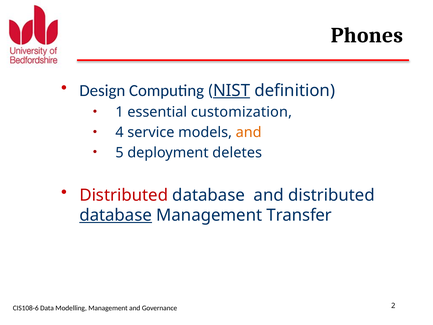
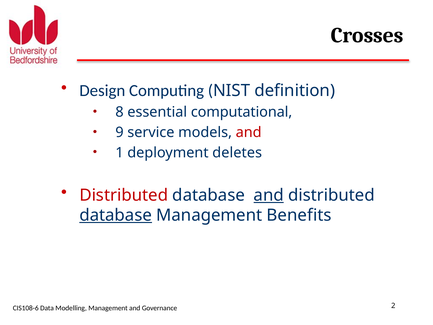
Phones: Phones -> Crosses (367, 35)
NIST underline: present -> none (232, 91)
1: 1 -> 8 (120, 112)
customization: customization -> computational (242, 112)
4: 4 -> 9 (120, 132)
and colour: orange -> red (249, 132)
5: 5 -> 1 (120, 152)
and underline: none -> present (269, 195)
Transfer: Transfer -> Benefits (299, 215)
